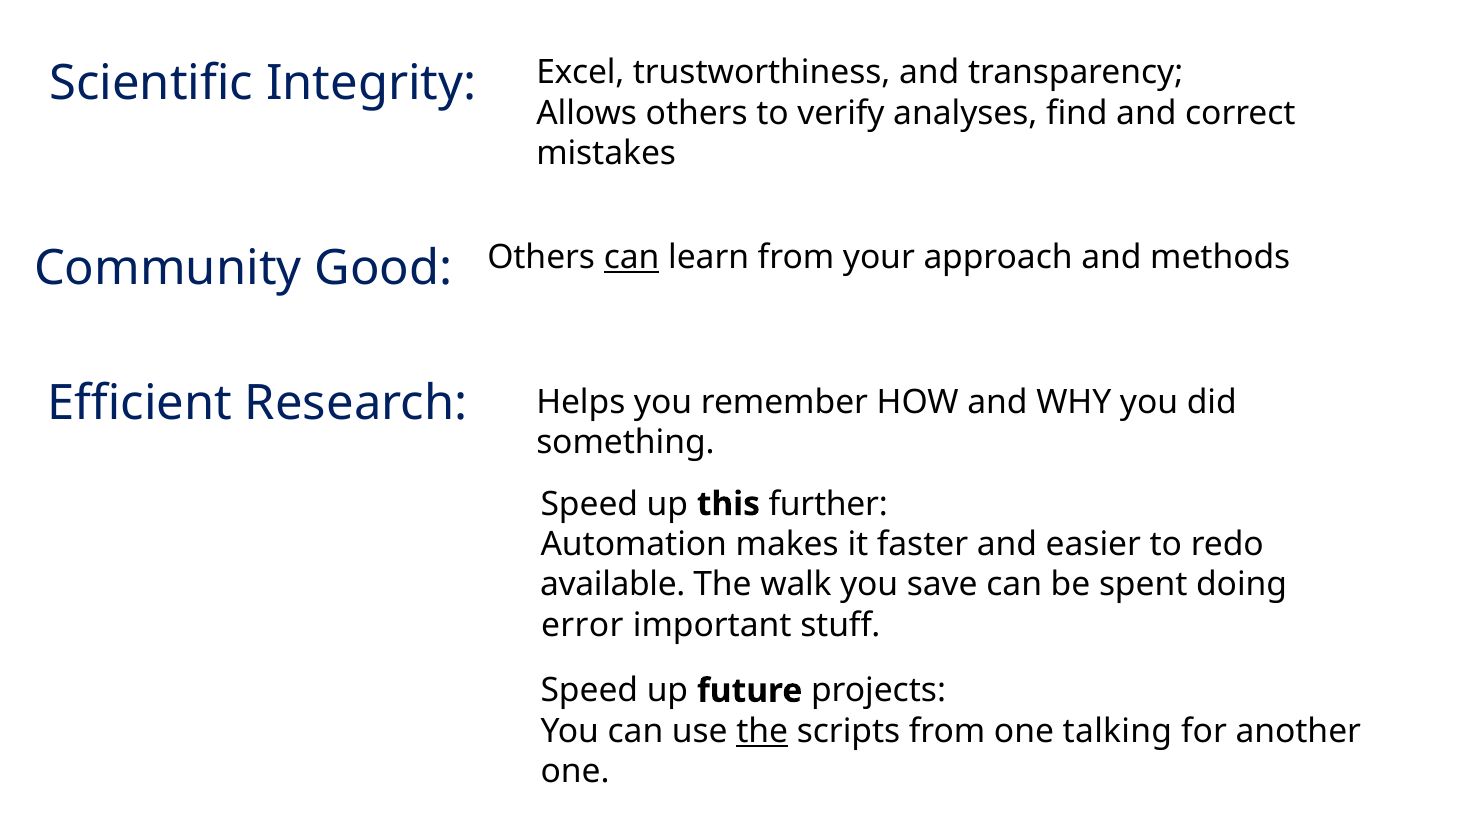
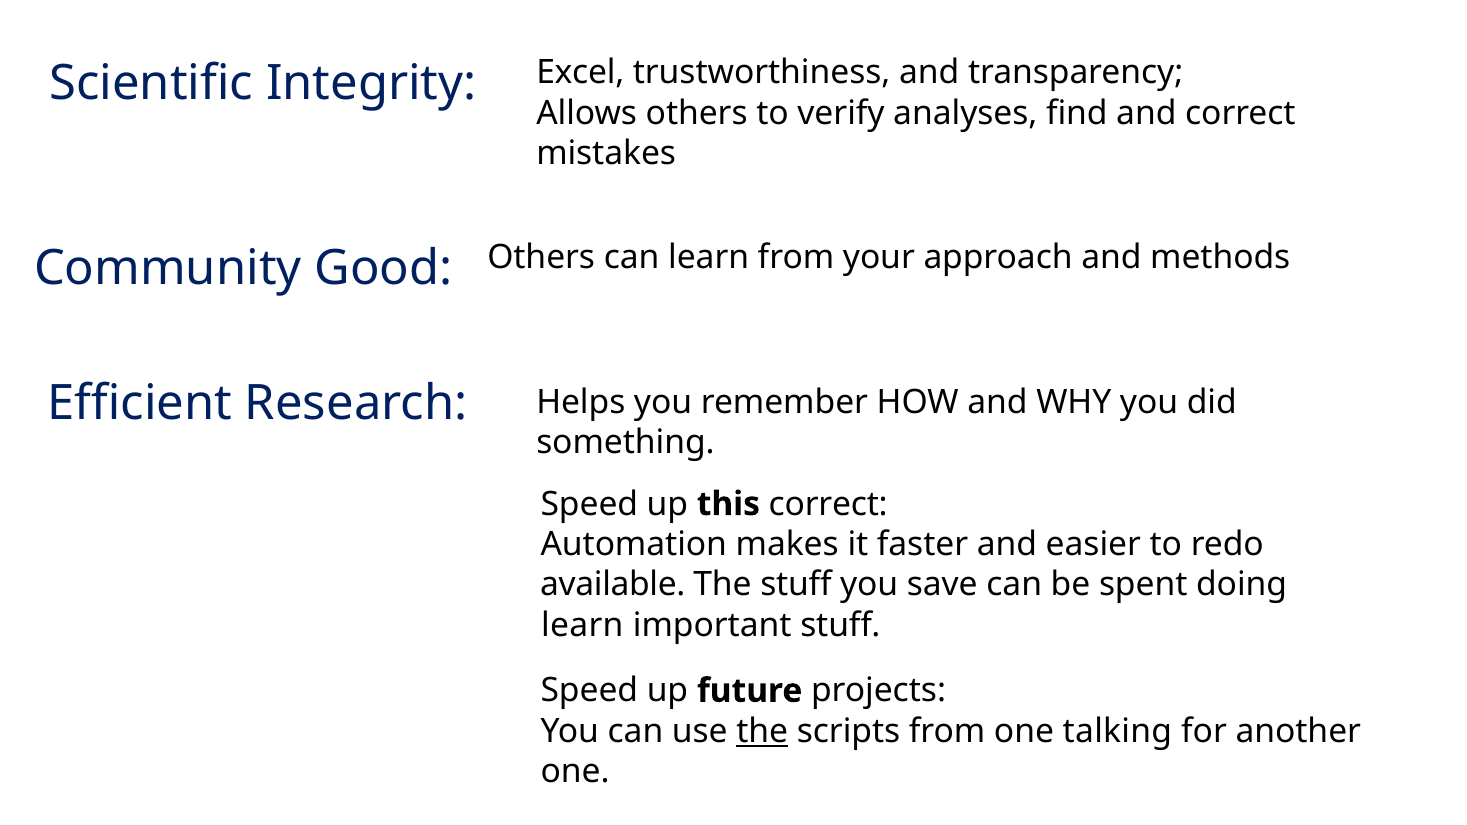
can underline: present -> none (632, 258)
this further: further -> correct (828, 504)
The walk: walk -> stuff (796, 585)
error: error -> learn (582, 625)
